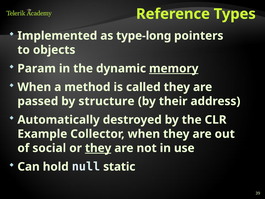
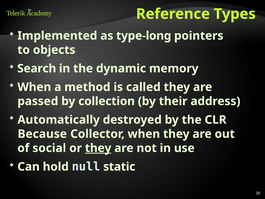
Param: Param -> Search (37, 68)
memory underline: present -> none (174, 68)
structure: structure -> collection (107, 101)
Example: Example -> Because (42, 134)
